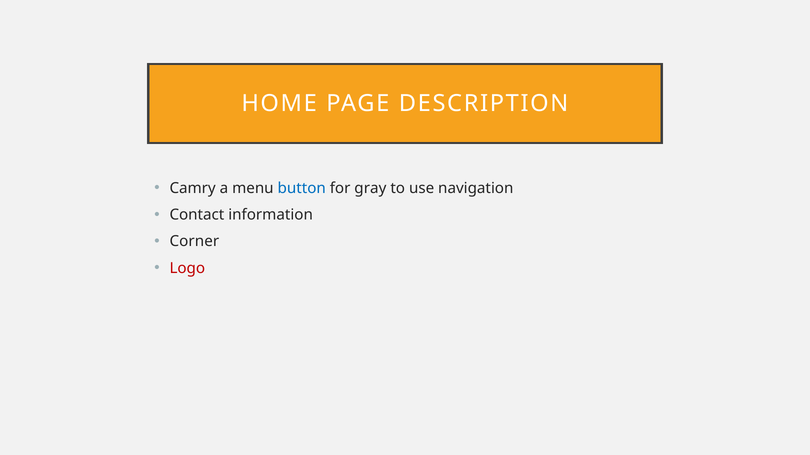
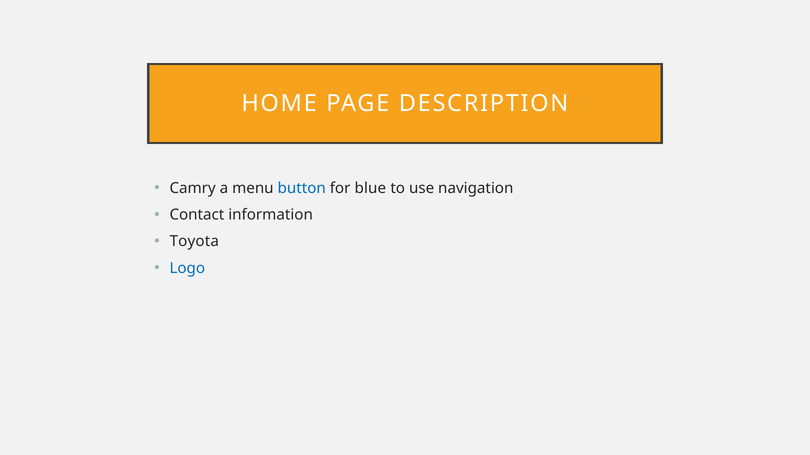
gray: gray -> blue (370, 188)
Corner: Corner -> Toyota (194, 242)
Logo colour: red -> blue (187, 268)
